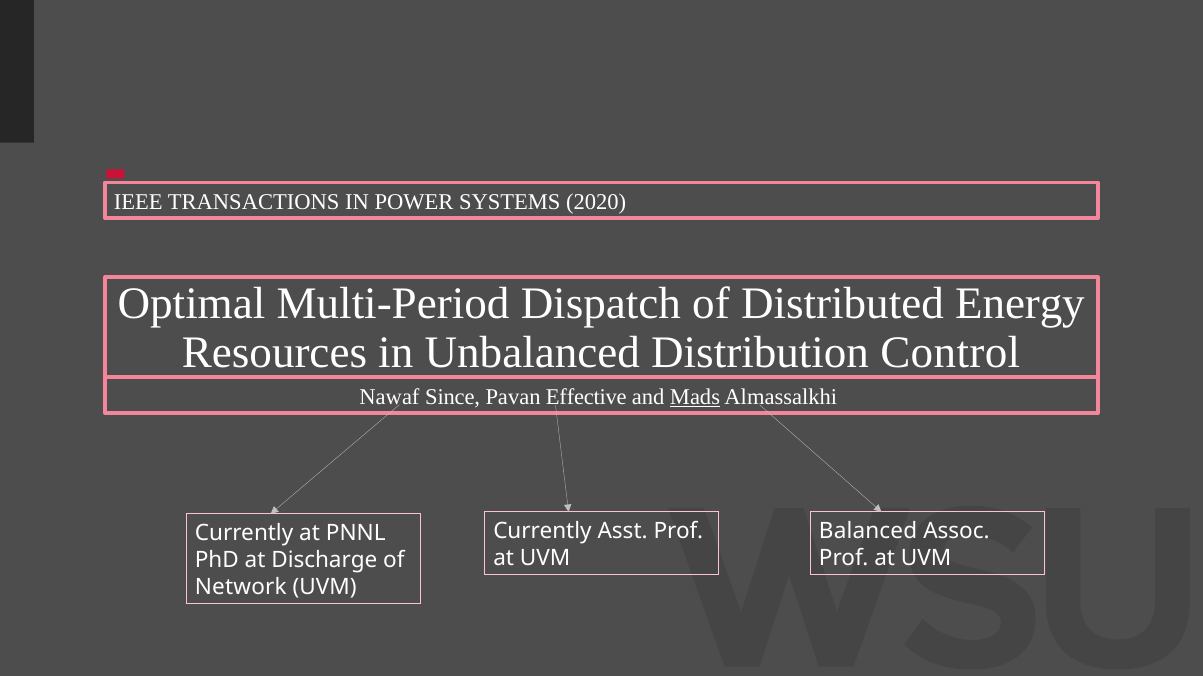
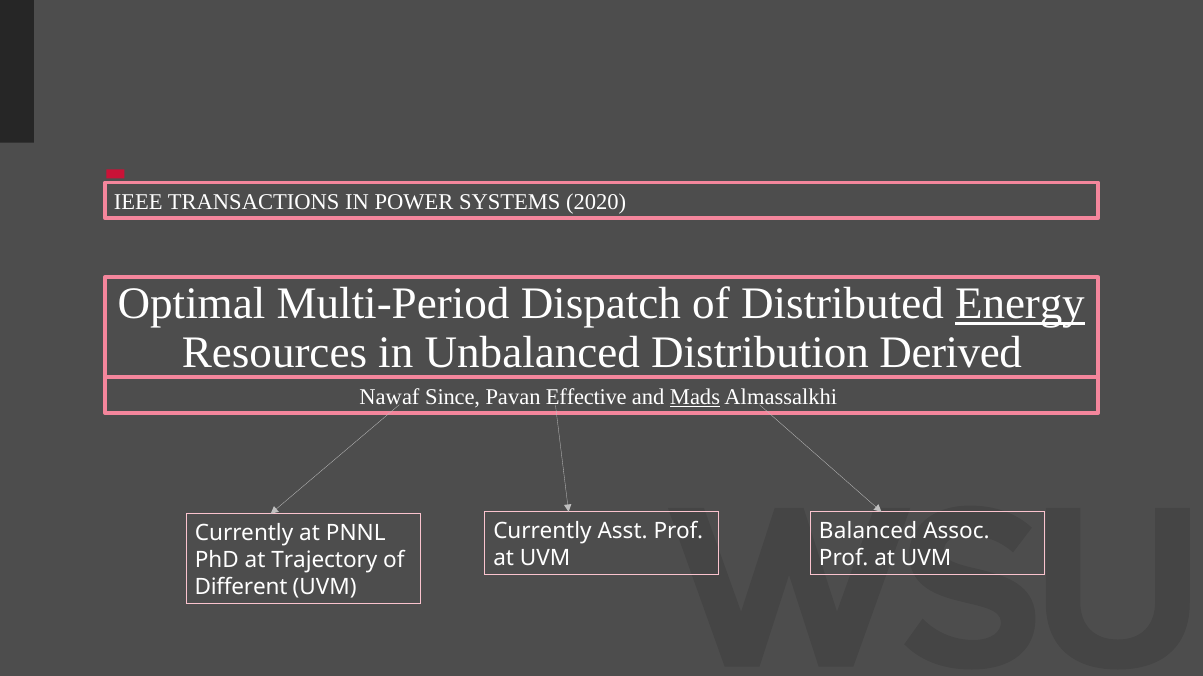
Energy underline: none -> present (1020, 304)
Control: Control -> Derived (951, 353)
Discharge: Discharge -> Trajectory (324, 561)
Network: Network -> Different (241, 588)
